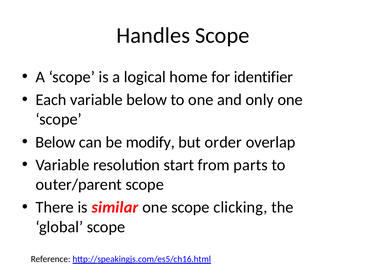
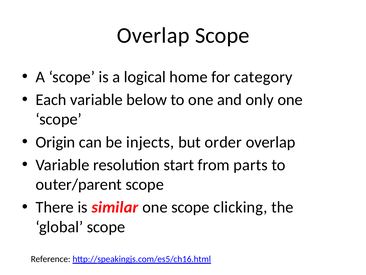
Handles: Handles -> Overlap (153, 35)
identifier: identifier -> category (263, 77)
Below: Below -> Origin (55, 142)
modify: modify -> injects (150, 142)
